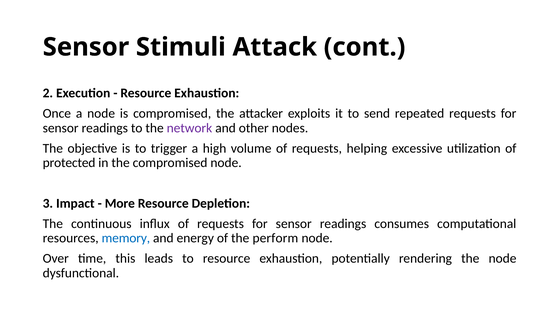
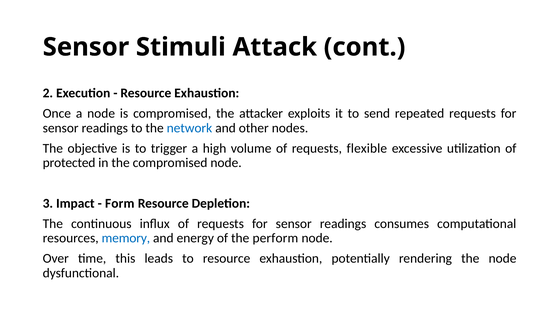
network colour: purple -> blue (189, 128)
helping: helping -> flexible (367, 148)
More: More -> Form (120, 203)
